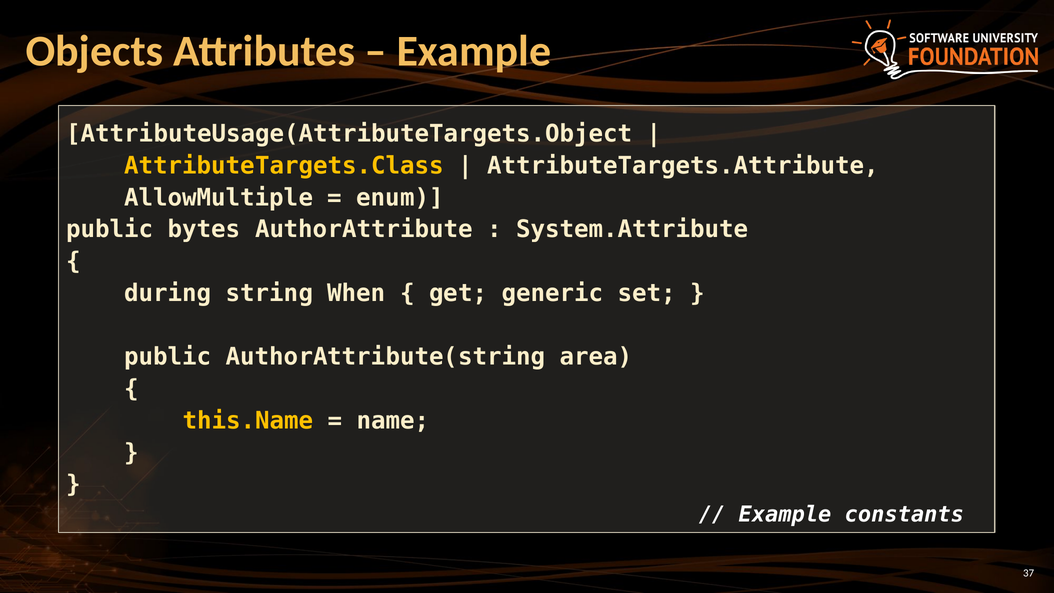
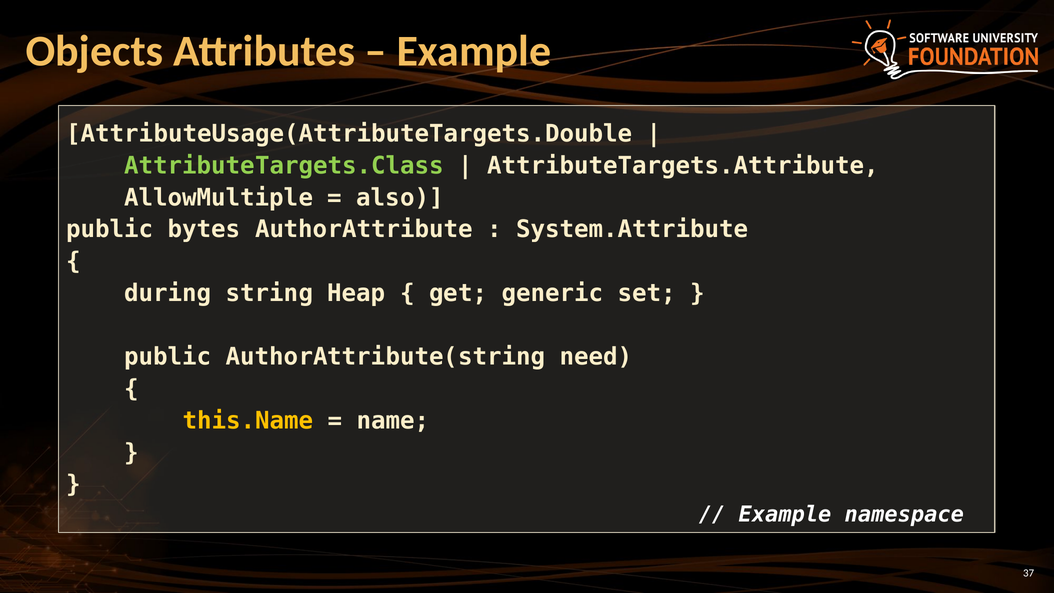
AttributeUsage(AttributeTargets.Object: AttributeUsage(AttributeTargets.Object -> AttributeUsage(AttributeTargets.Double (349, 134)
AttributeTargets.Class colour: yellow -> light green (284, 166)
enum: enum -> also (400, 198)
When: When -> Heap (357, 293)
area: area -> need (596, 357)
constants: constants -> namespace (904, 515)
